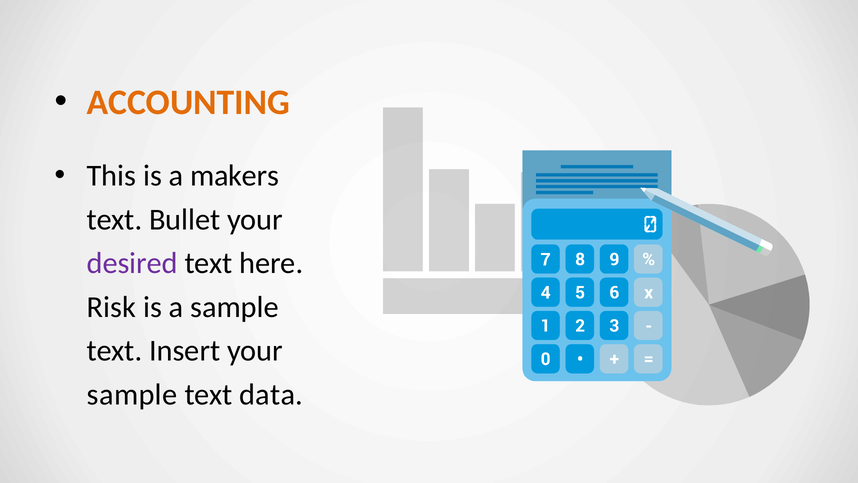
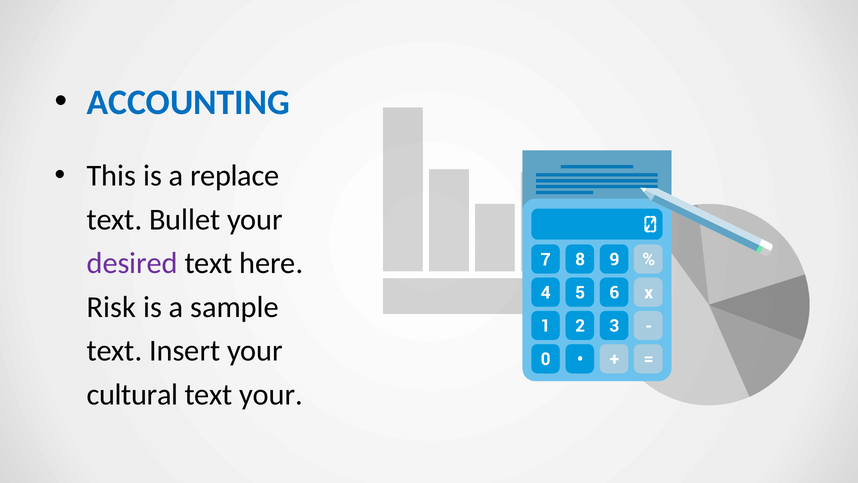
ACCOUNTING colour: orange -> blue (188, 102)
makers: makers -> replace (235, 176)
sample: sample -> cultural (132, 394)
text data: data -> your (271, 394)
